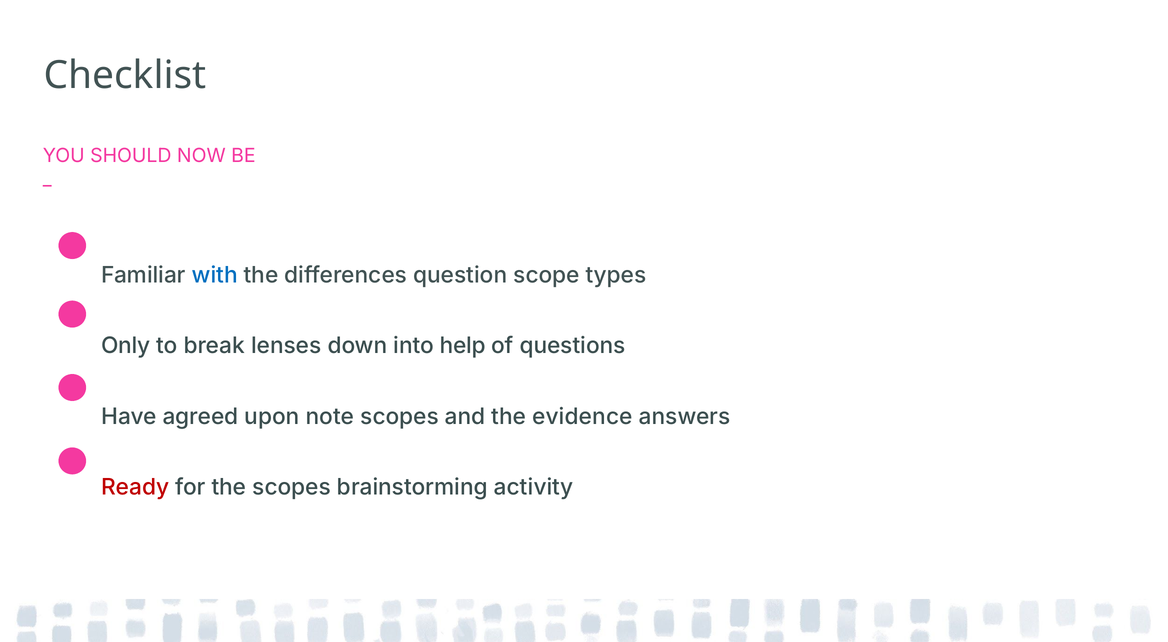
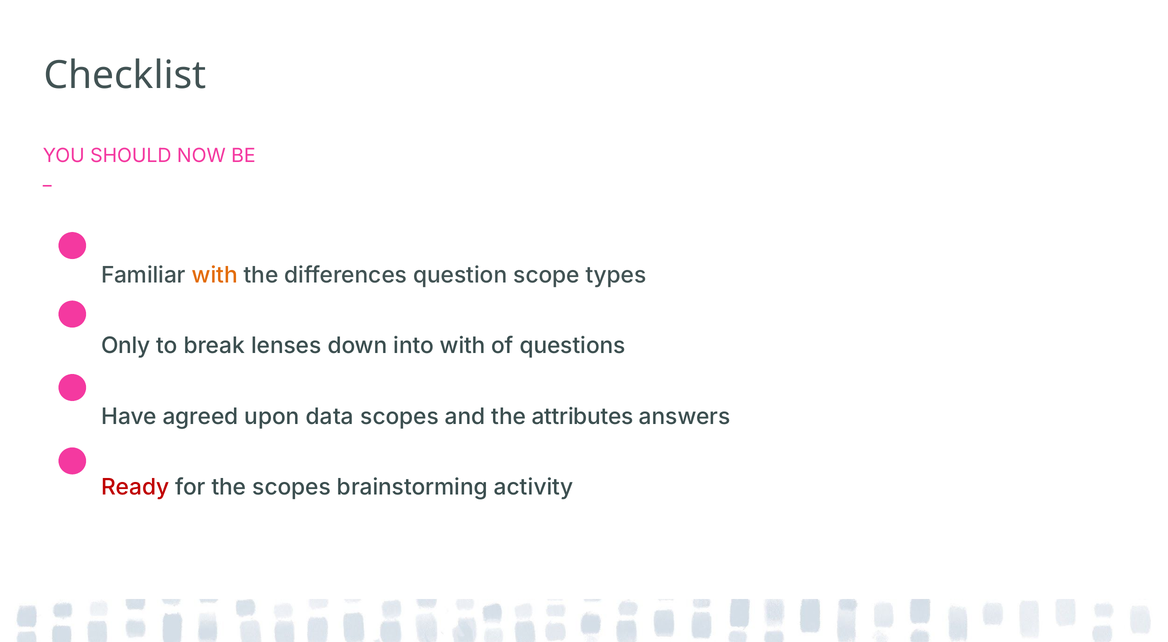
with colour: blue -> orange (215, 275)
into help: help -> with (463, 346)
note: note -> data (330, 417)
evidence: evidence -> attributes (583, 417)
